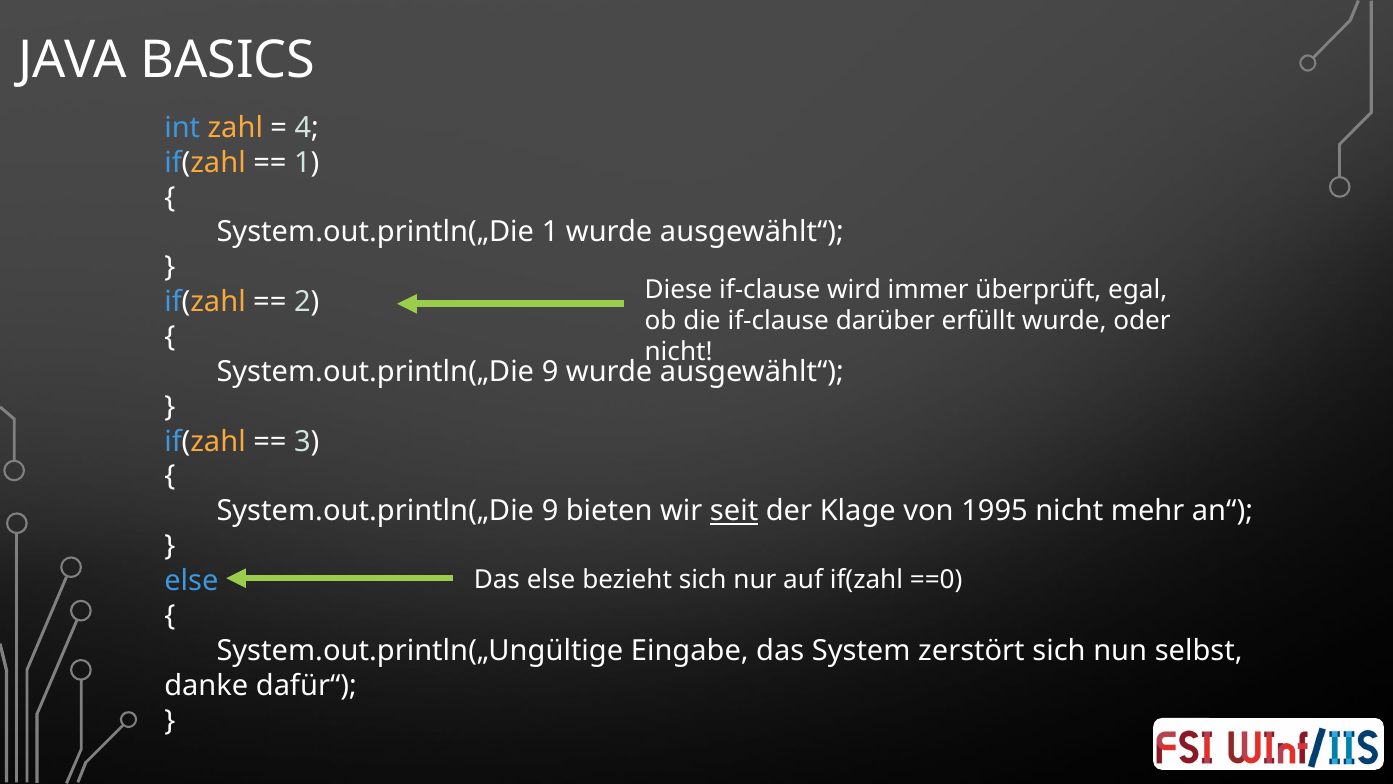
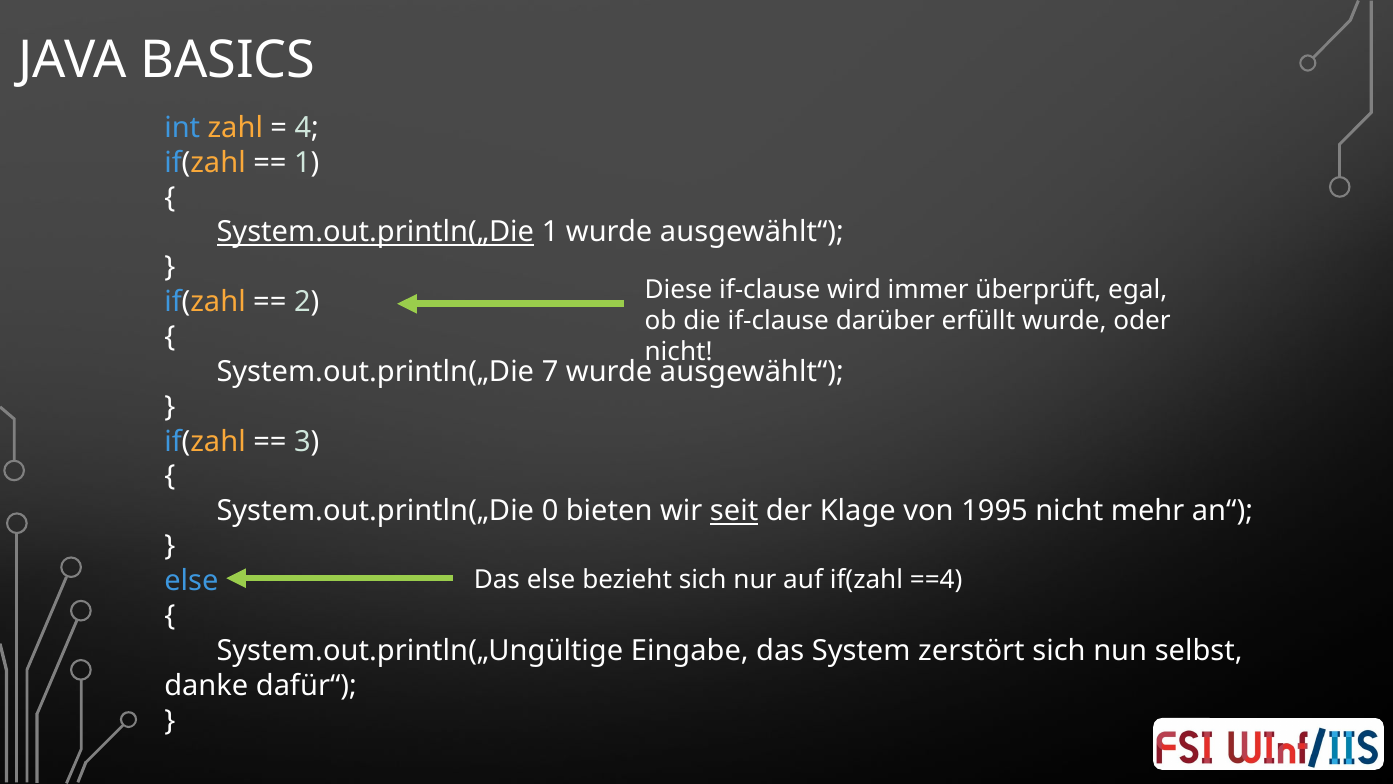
System.out.println(„Die underline: none -> present (375, 232)
9: 9 -> 7 (550, 372)
9: 9 -> 0 (550, 511)
==0: ==0 -> ==4 (936, 579)
